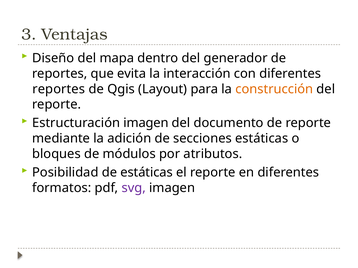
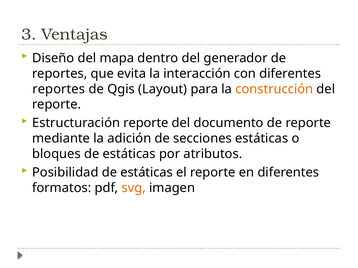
Estructuración imagen: imagen -> reporte (146, 123)
bloques de módulos: módulos -> estáticas (129, 154)
svg colour: purple -> orange (134, 188)
